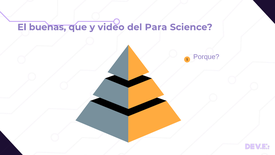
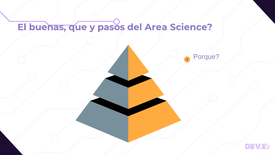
video: video -> pasos (111, 27)
Para: Para -> Area (156, 27)
